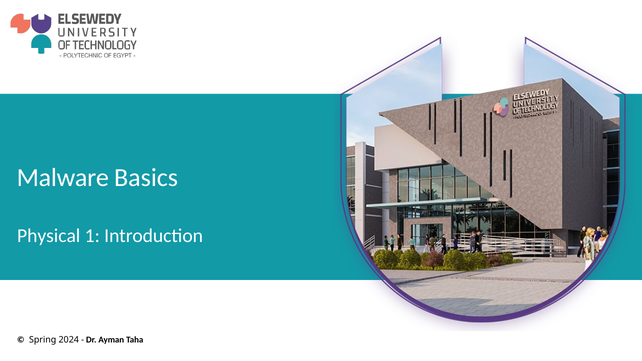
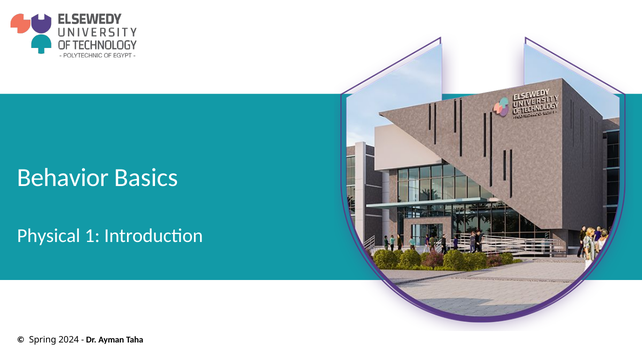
Malware: Malware -> Behavior (63, 177)
